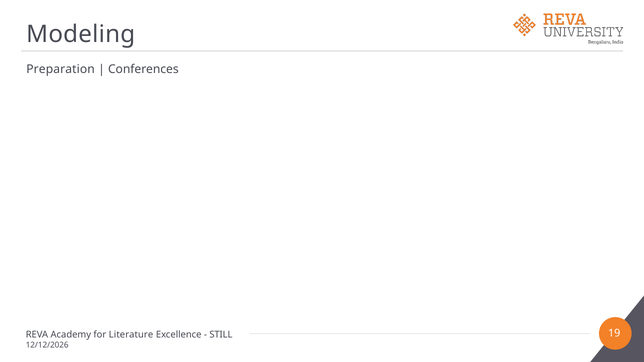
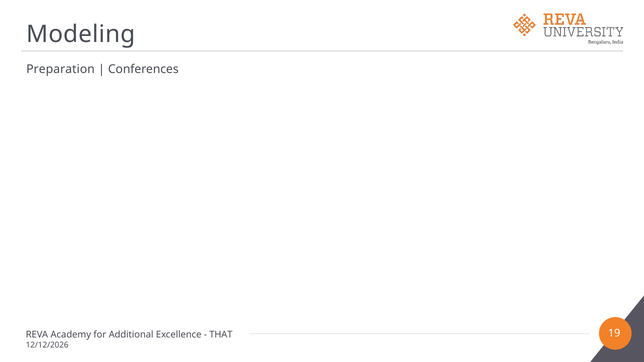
Literature: Literature -> Additional (131, 335)
STILL: STILL -> THAT (221, 335)
